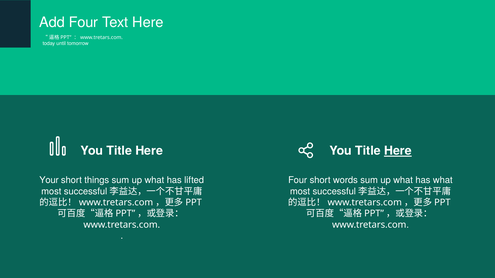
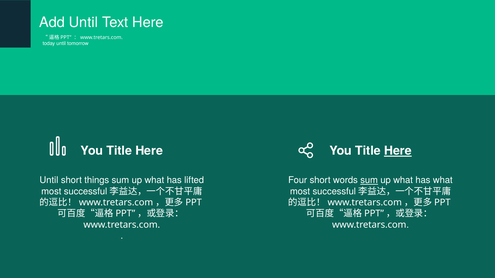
Add Four: Four -> Until (83, 22)
Your: Your -> Until (49, 181)
sum underline: none -> present (369, 181)
